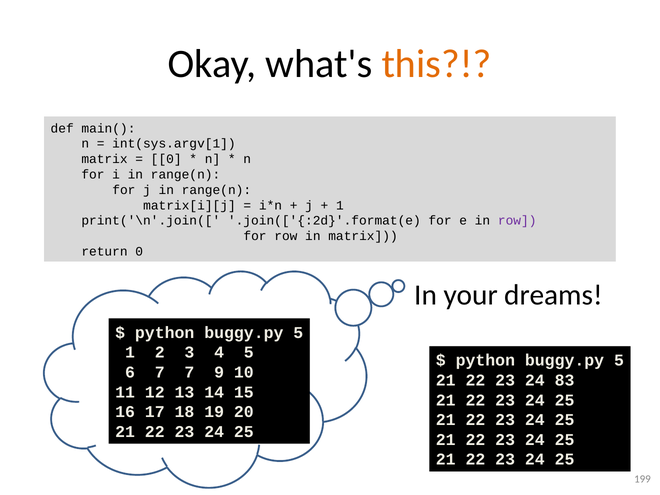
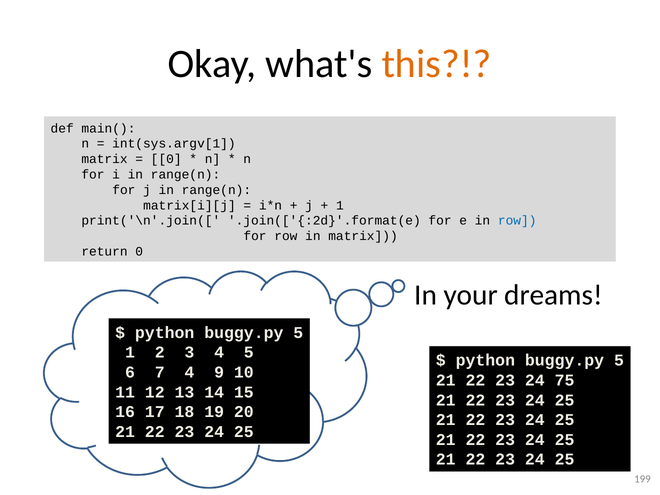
row colour: purple -> blue (517, 221)
7 7: 7 -> 4 (189, 372)
83: 83 -> 75 (565, 380)
